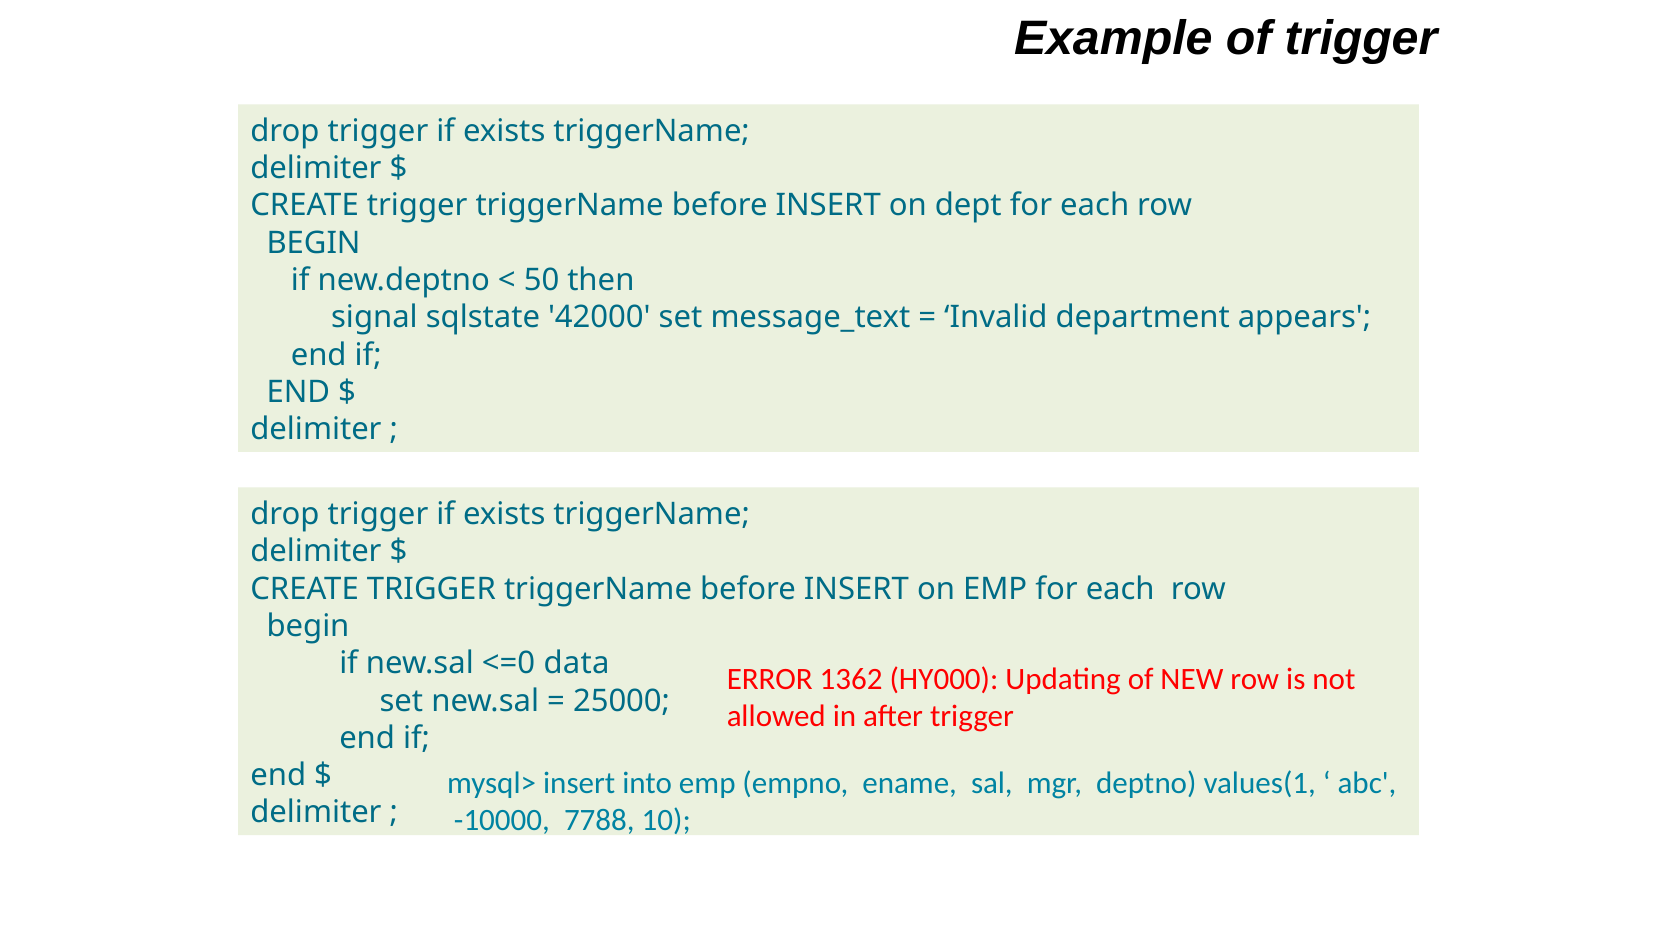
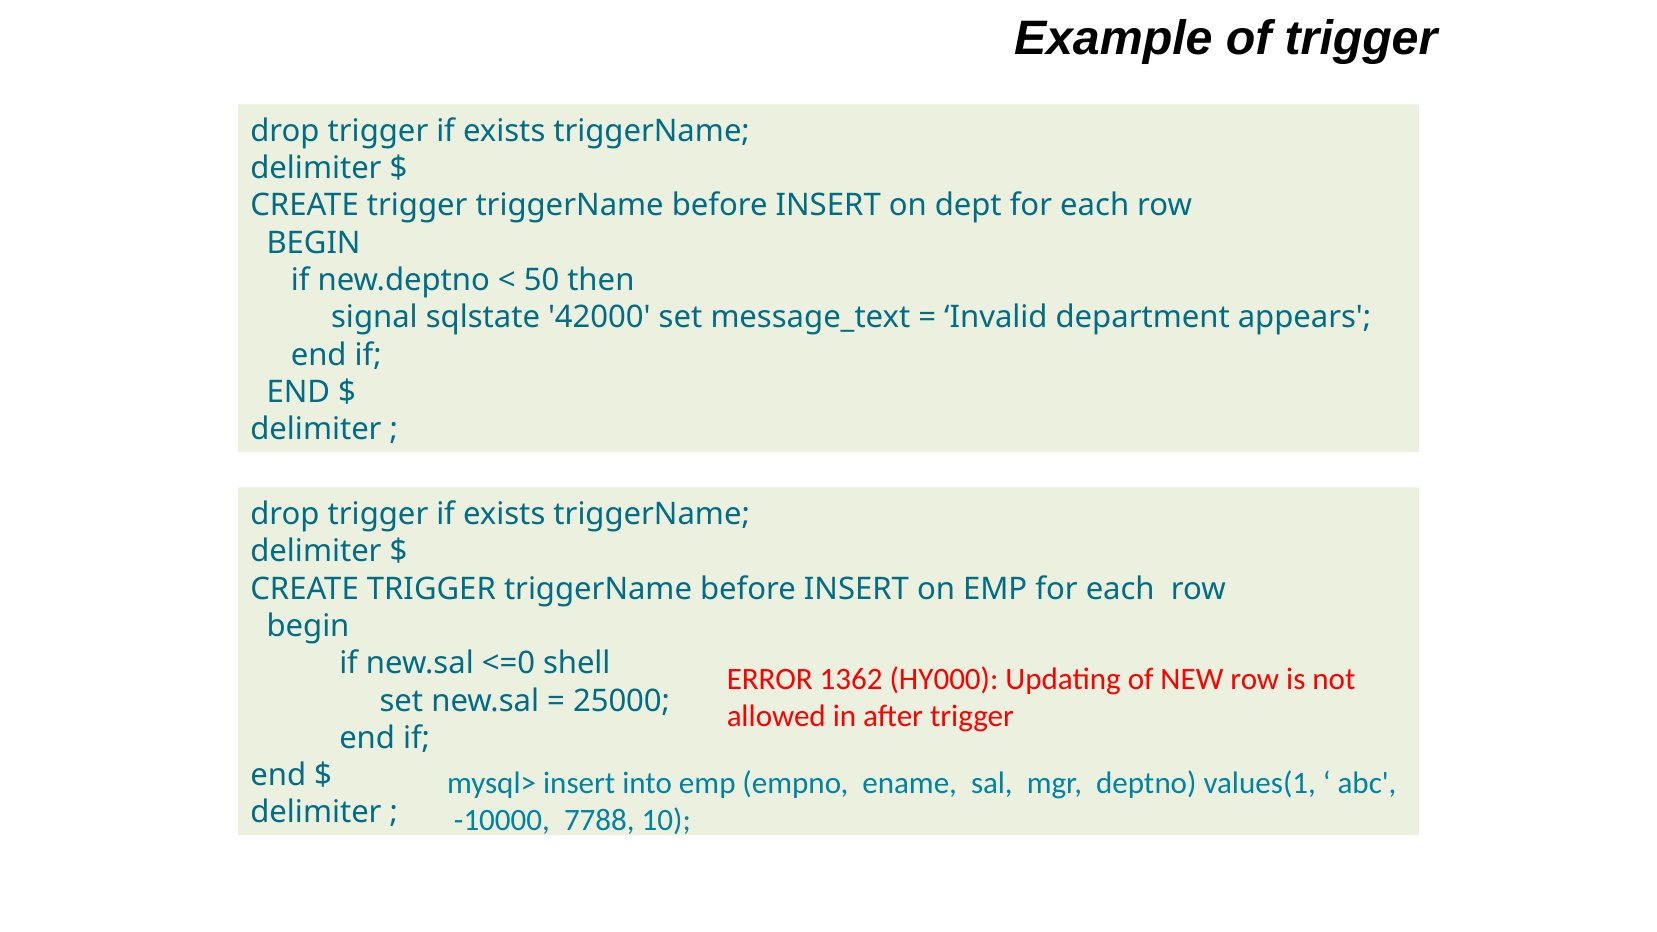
data: data -> shell (577, 664)
